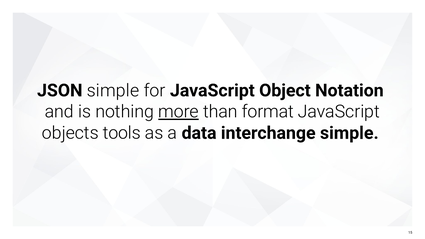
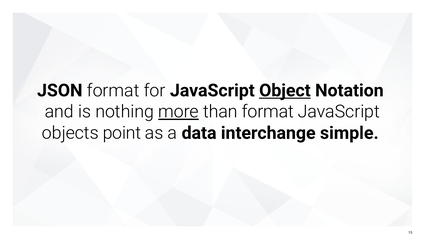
JSON simple: simple -> format (113, 91)
Object underline: none -> present (285, 91)
tools: tools -> point (122, 133)
